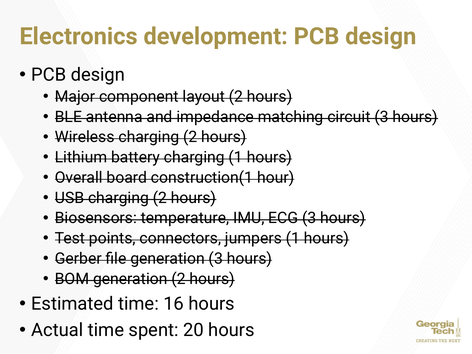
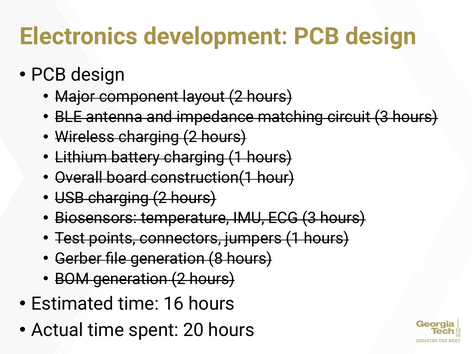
generation 3: 3 -> 8 (216, 259)
